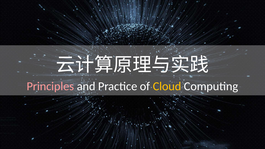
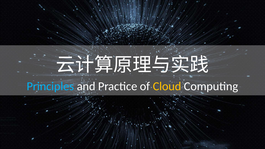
Principles colour: pink -> light blue (50, 86)
